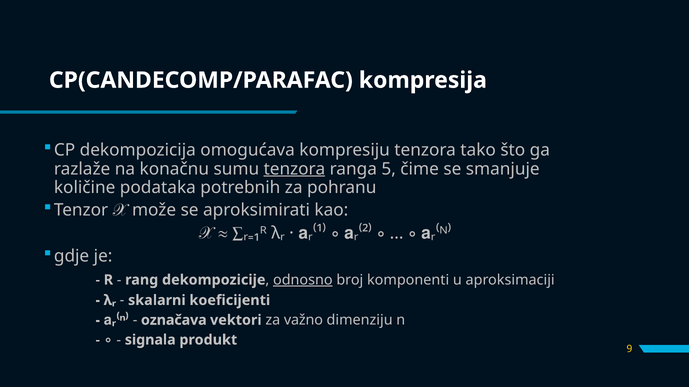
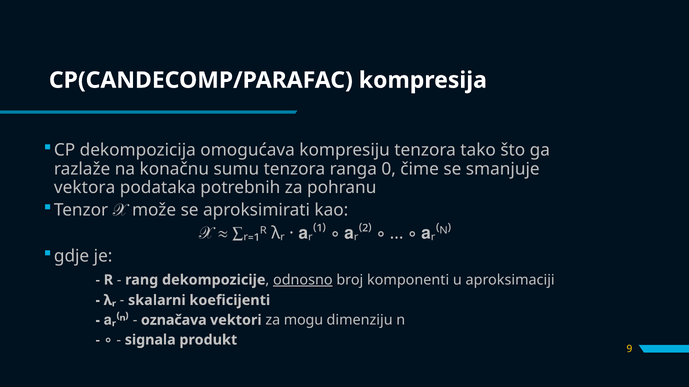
tenzora underline: present -> none (294, 169)
5: 5 -> 0 (389, 169)
količine: količine -> vektora (85, 188)
važno: važno -> mogu (303, 320)
